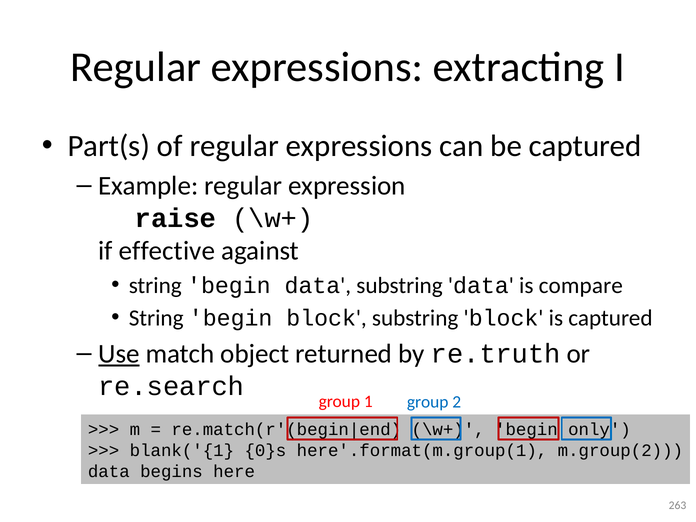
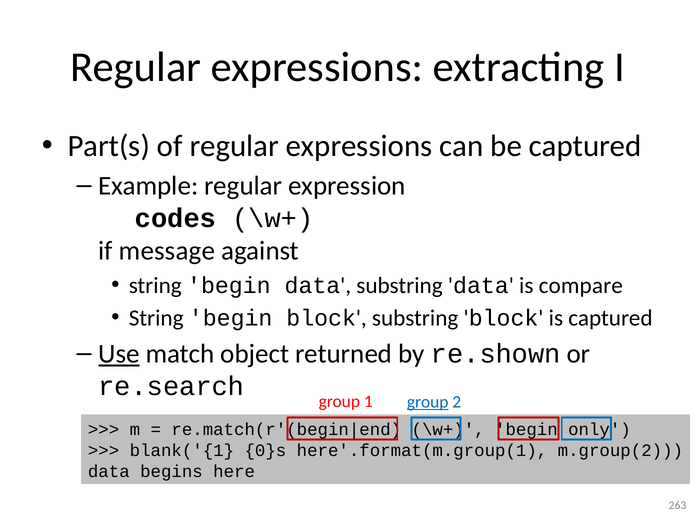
raise: raise -> codes (176, 218)
effective: effective -> message (167, 251)
re.truth: re.truth -> re.shown (496, 354)
group underline: none -> present (428, 402)
